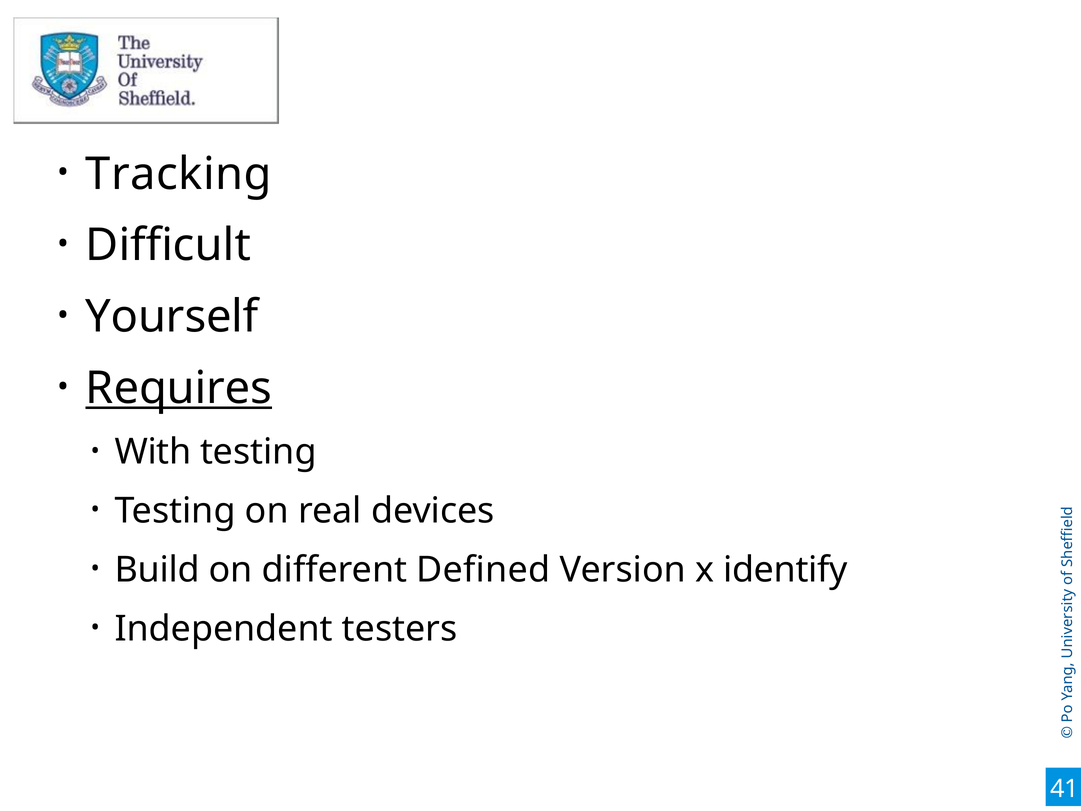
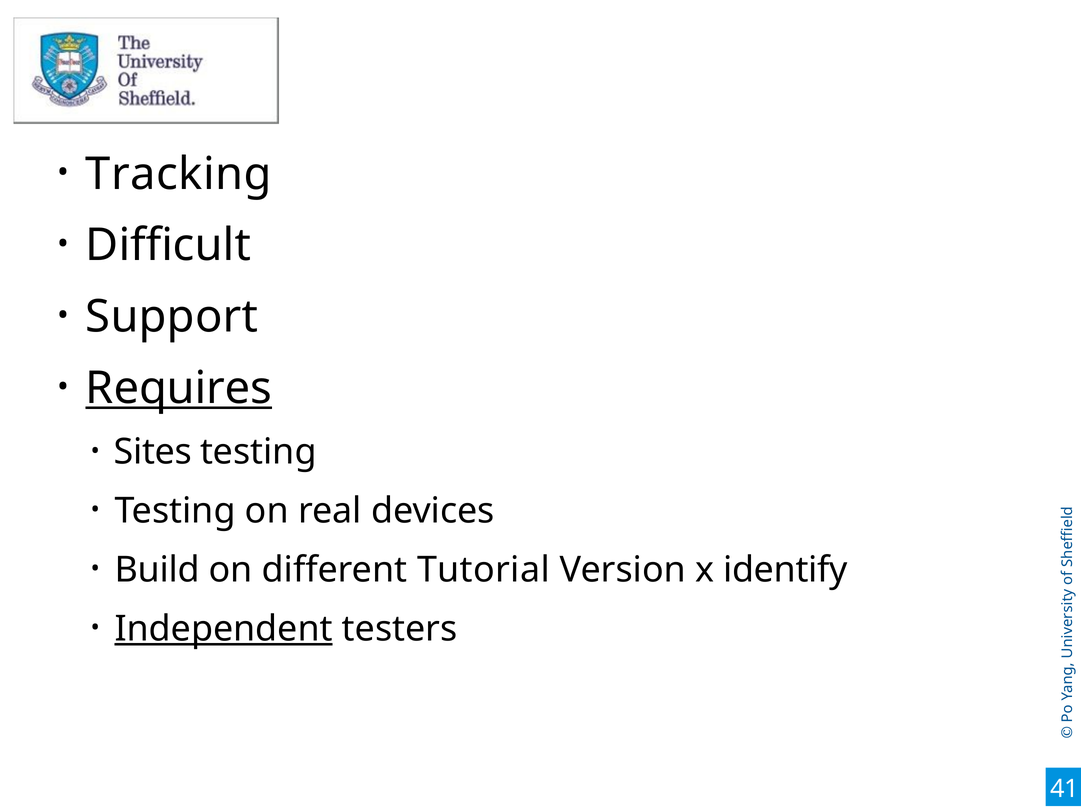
Yourself: Yourself -> Support (172, 317)
With: With -> Sites (153, 452)
Defined: Defined -> Tutorial (483, 570)
Independent underline: none -> present (224, 629)
